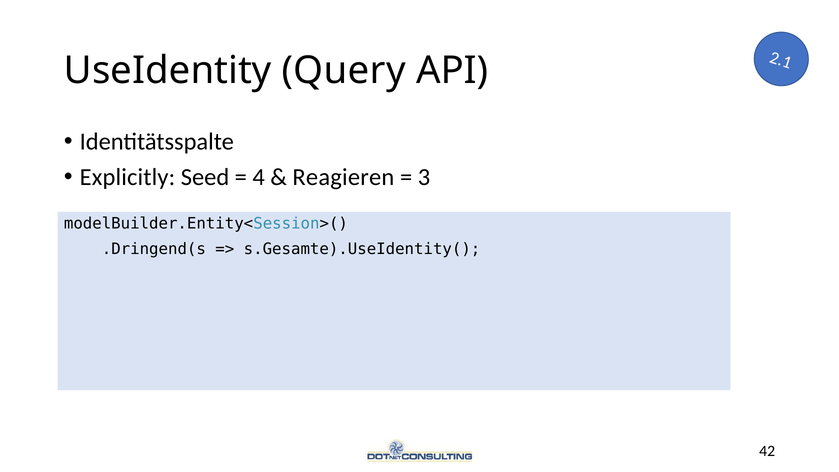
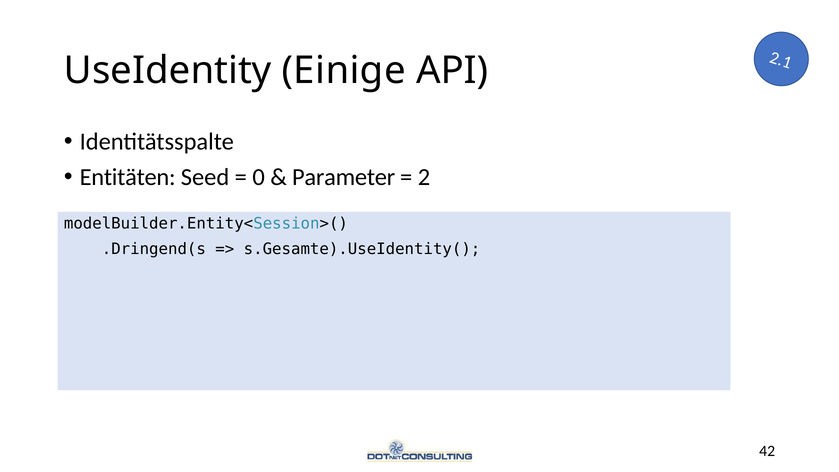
Query: Query -> Einige (344, 70)
Explicitly: Explicitly -> Entitäten (128, 177)
4: 4 -> 0 (259, 177)
Reagieren: Reagieren -> Parameter (344, 177)
3: 3 -> 2 (424, 177)
